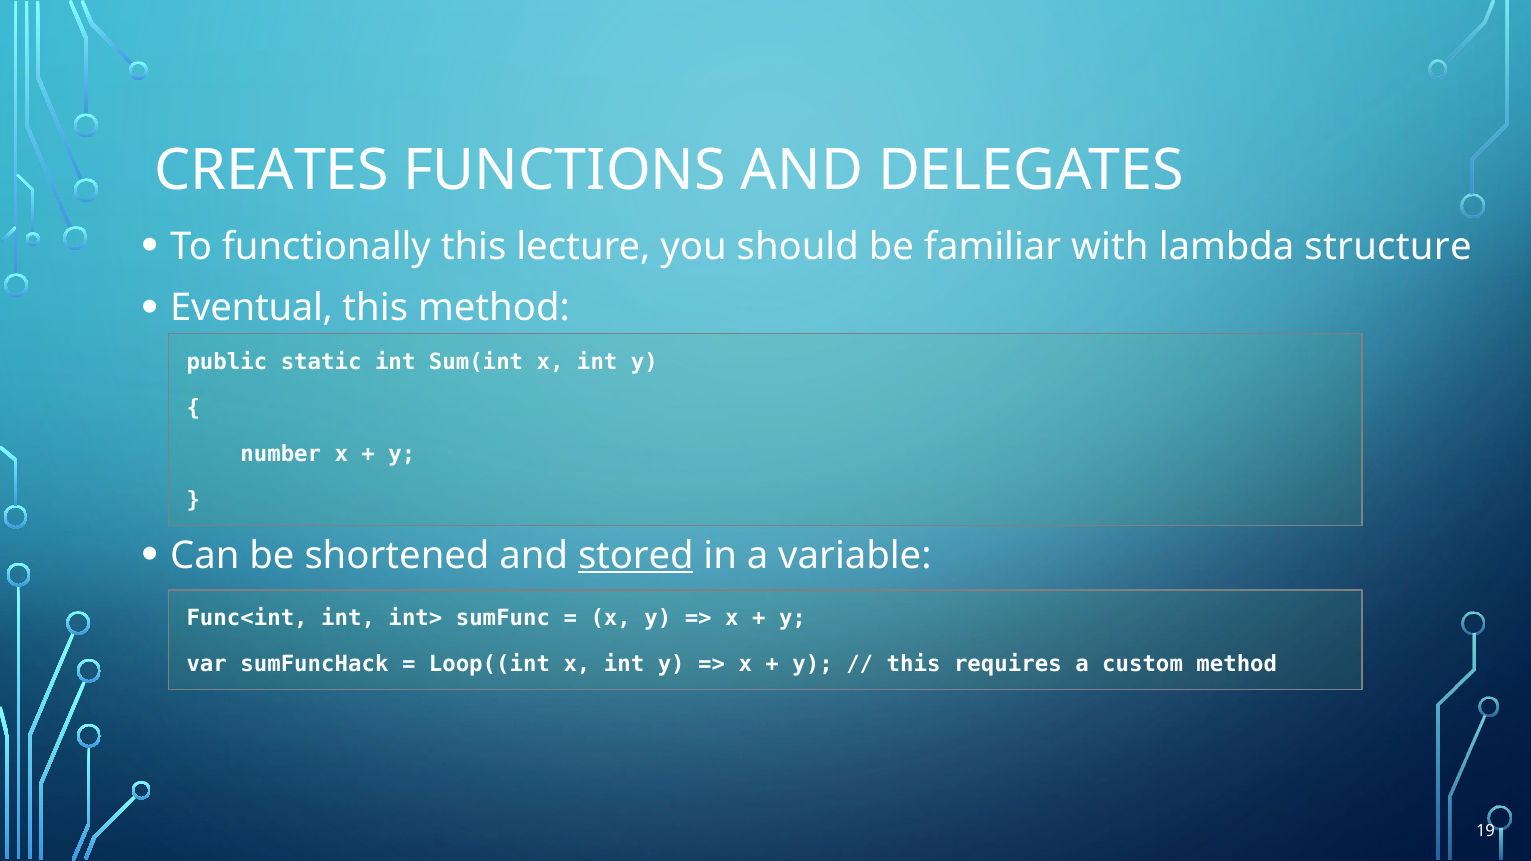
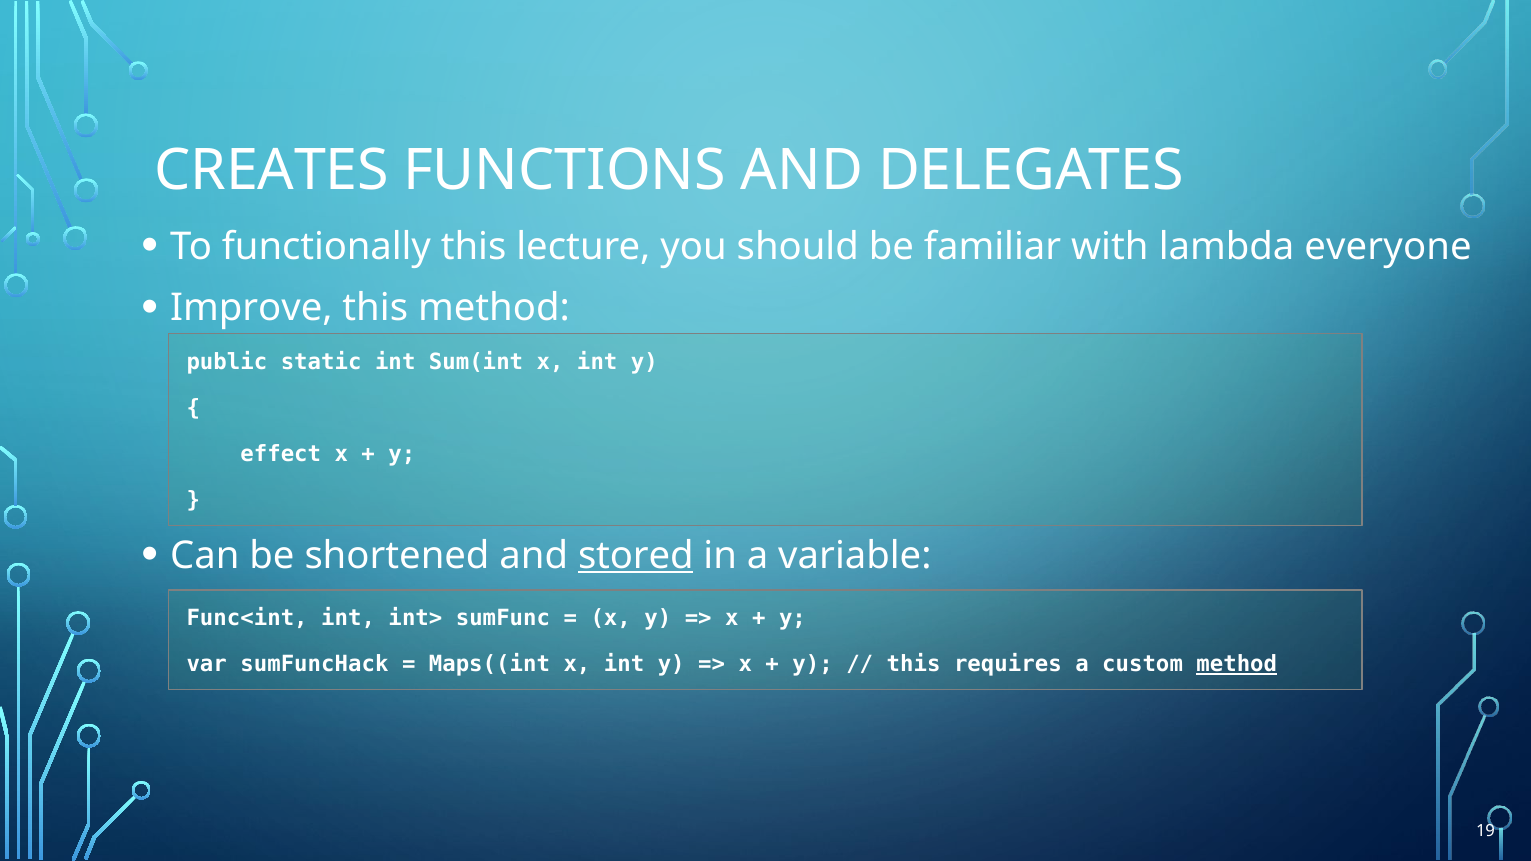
structure: structure -> everyone (1388, 246)
Eventual: Eventual -> Improve (251, 308)
number: number -> effect (281, 454)
Loop((int: Loop((int -> Maps((int (489, 664)
method underline: none -> present (1237, 664)
